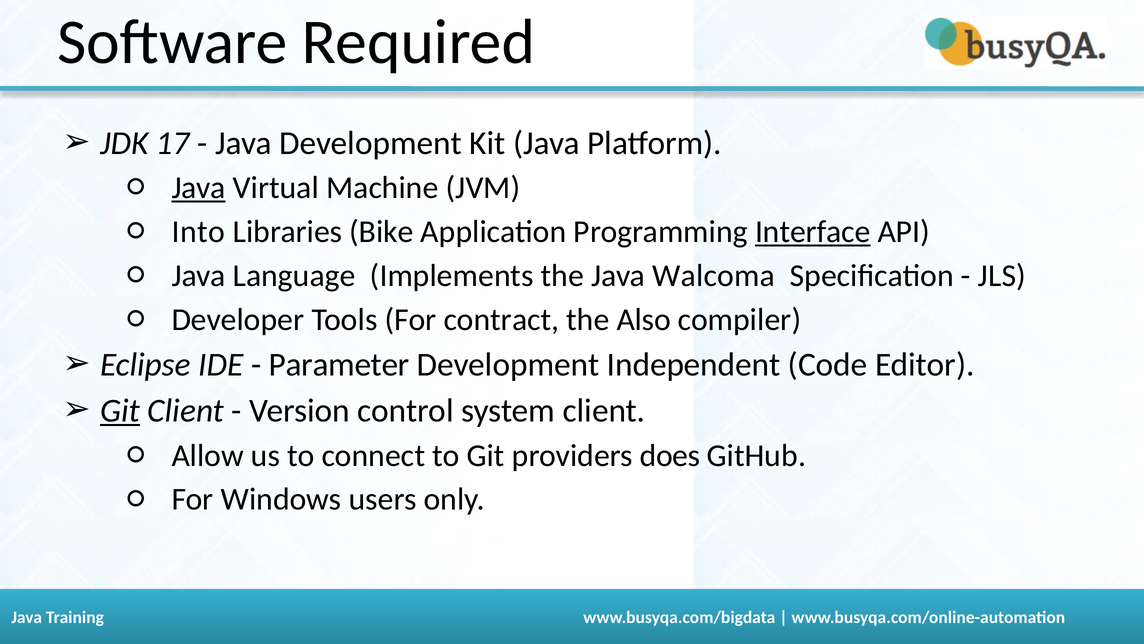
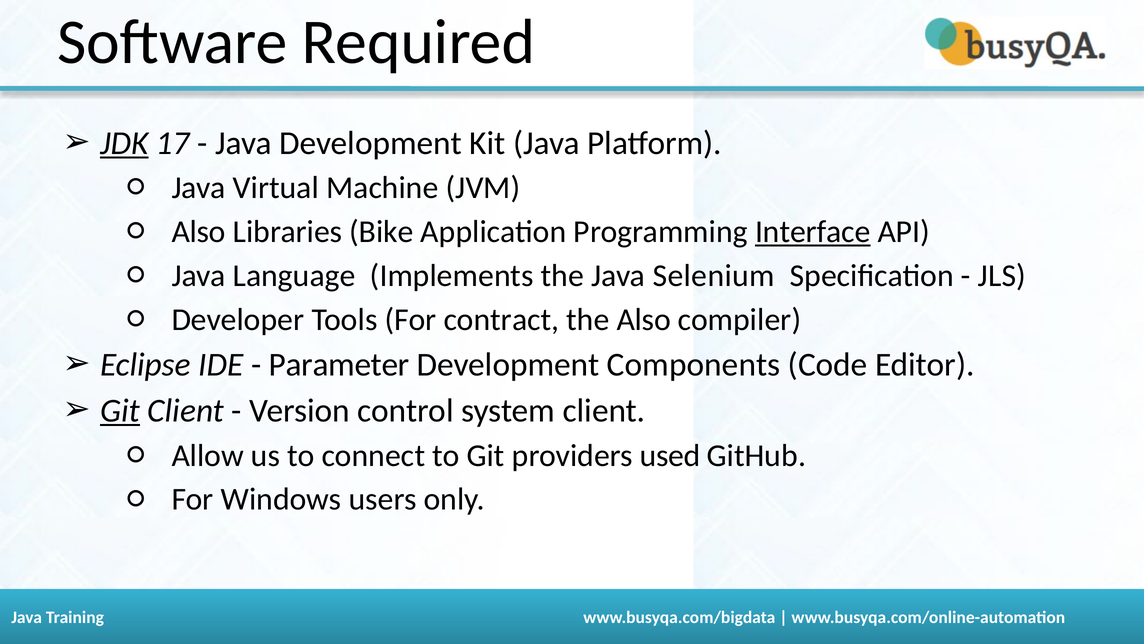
JDK underline: none -> present (124, 143)
Java underline: present -> none (199, 188)
Into: Into -> Also (199, 232)
Walcoma: Walcoma -> Selenium (714, 275)
Independent: Independent -> Components (694, 365)
does: does -> used (670, 455)
